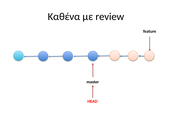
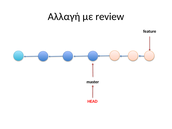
Καθένα: Καθένα -> Αλλαγή (64, 17)
